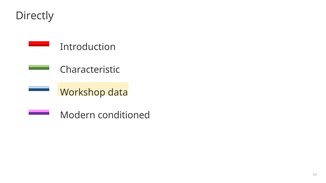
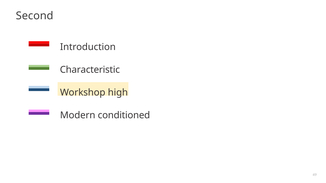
Directly: Directly -> Second (35, 16)
data: data -> high (118, 93)
